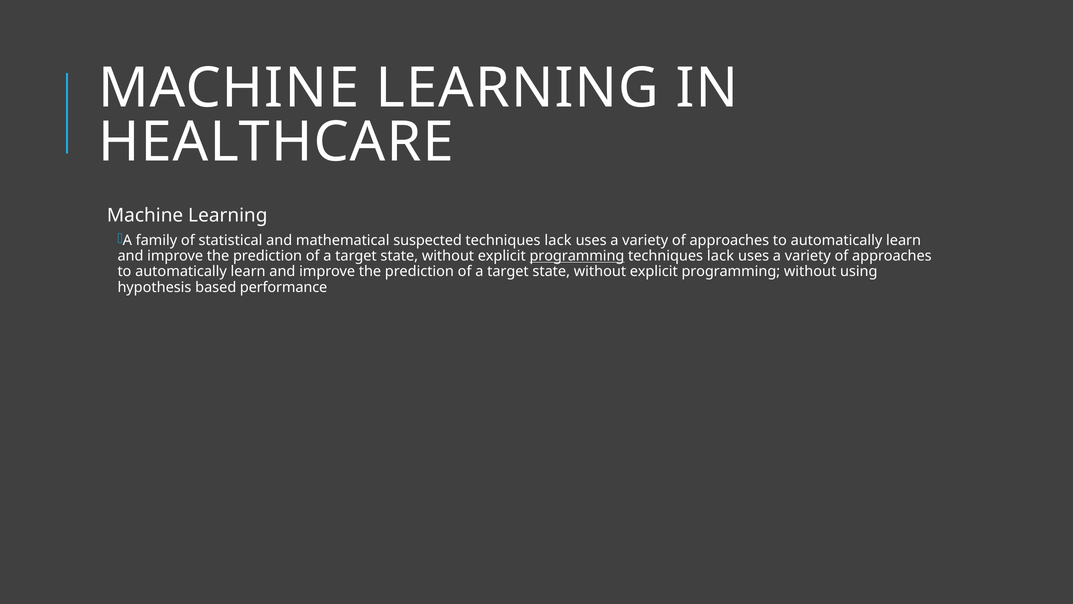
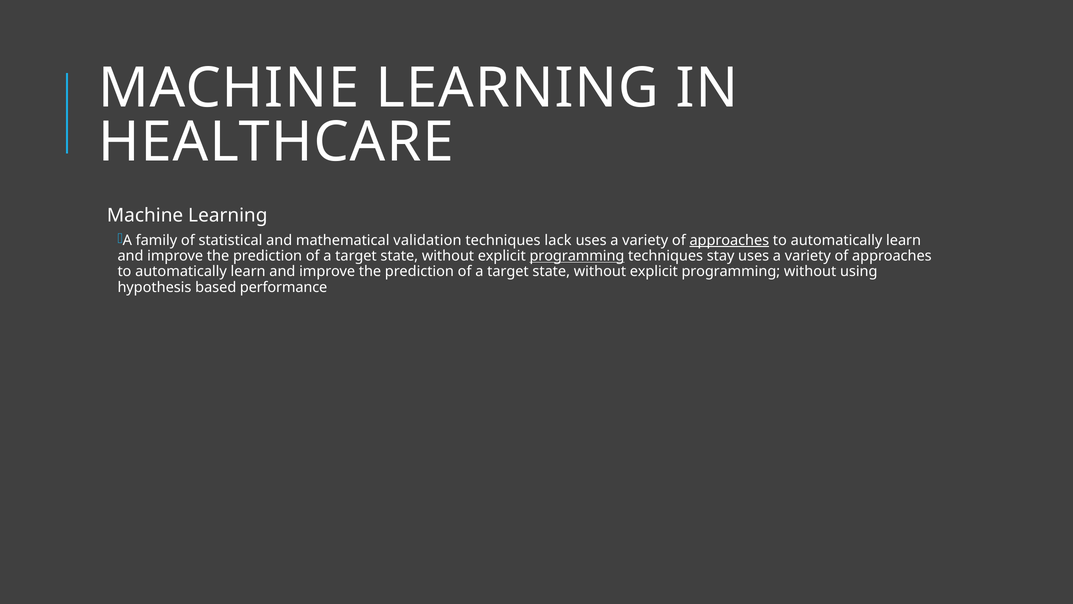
suspected: suspected -> validation (427, 240)
approaches underline: none -> present (729, 240)
lack: lack -> stay (721, 256)
